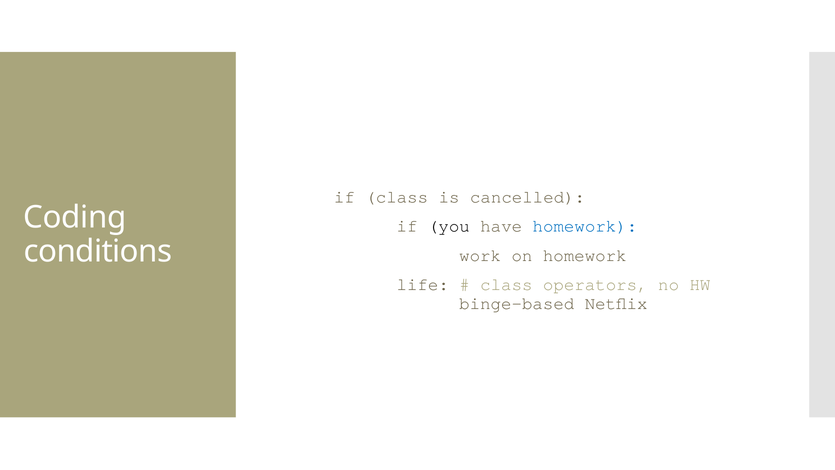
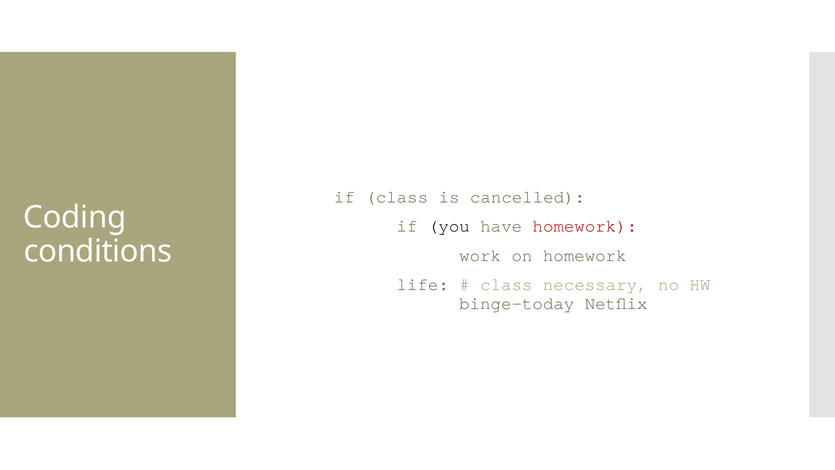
homework colour: blue -> red (585, 226)
operators: operators -> necessary (595, 284)
binge-based: binge-based -> binge-today (517, 303)
